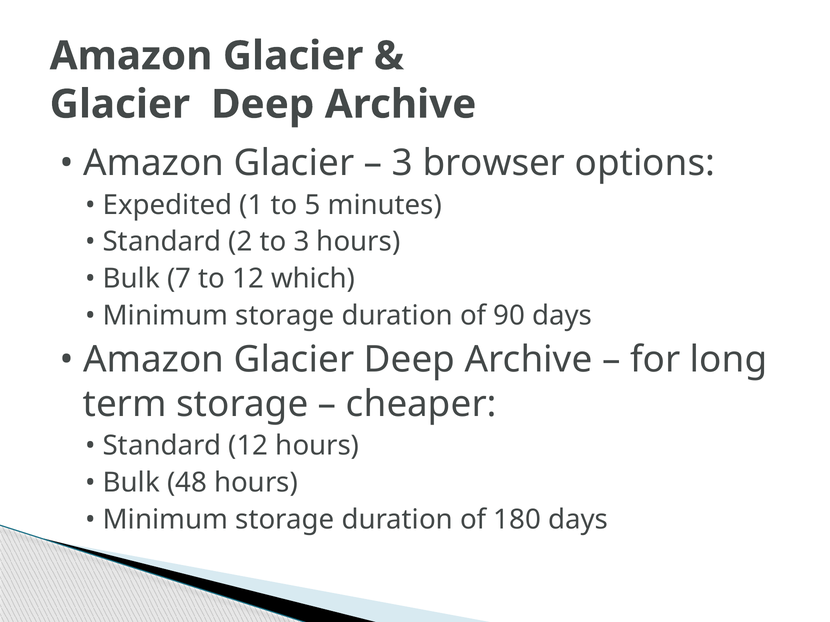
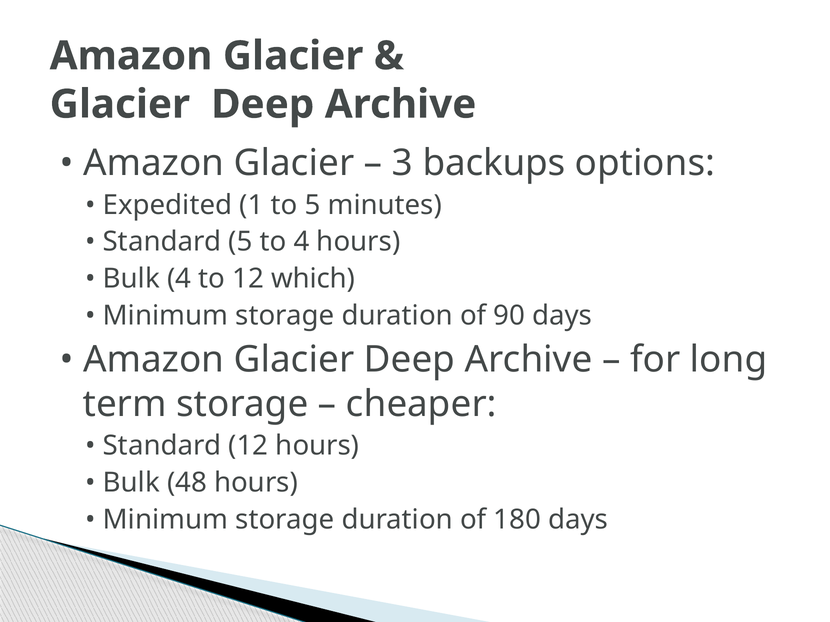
browser: browser -> backups (494, 163)
Standard 2: 2 -> 5 (240, 242)
to 3: 3 -> 4 (301, 242)
Bulk 7: 7 -> 4 (179, 279)
